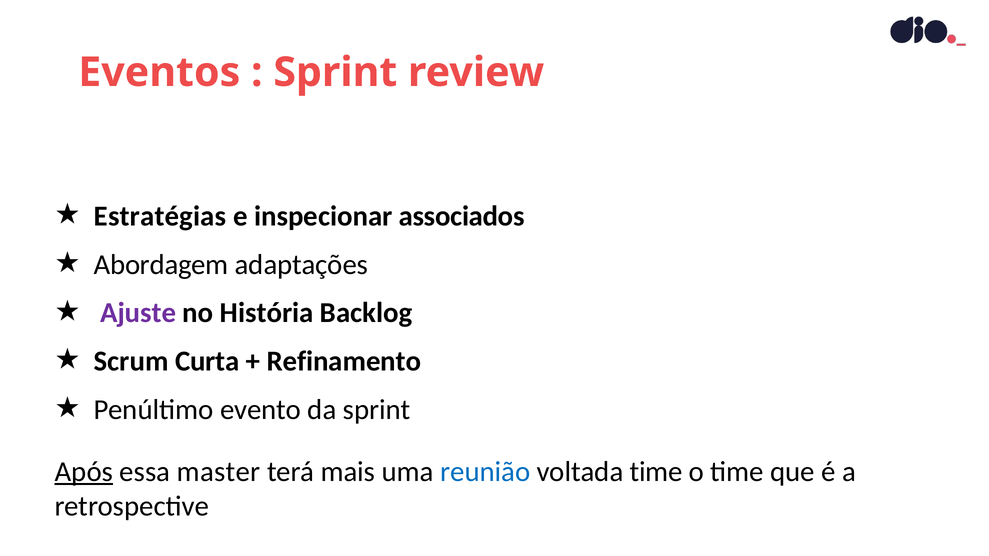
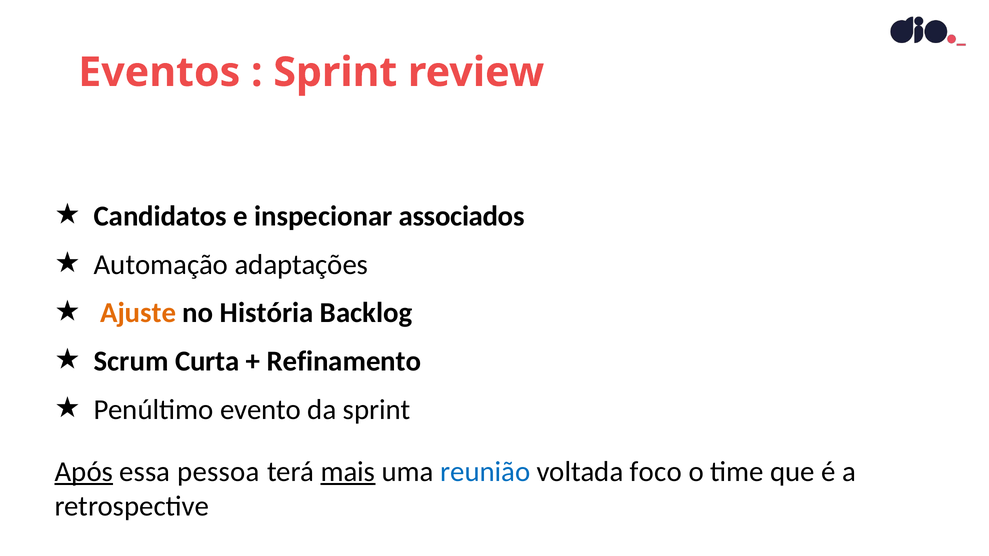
Estratégias: Estratégias -> Candidatos (160, 216)
Abordagem: Abordagem -> Automação (161, 265)
Ajuste colour: purple -> orange (138, 313)
master: master -> pessoa (218, 472)
mais underline: none -> present (348, 472)
voltada time: time -> foco (656, 472)
